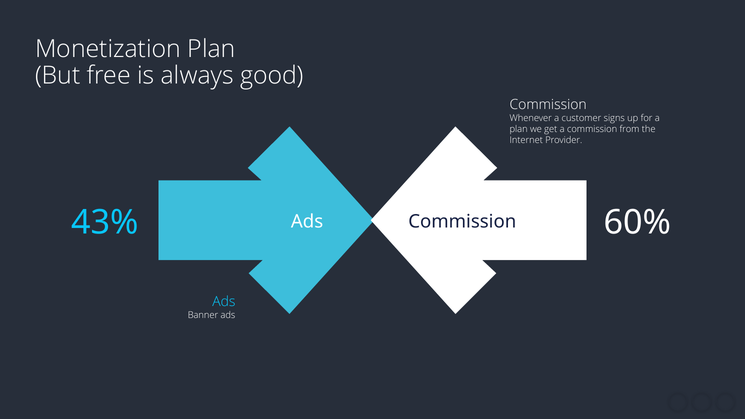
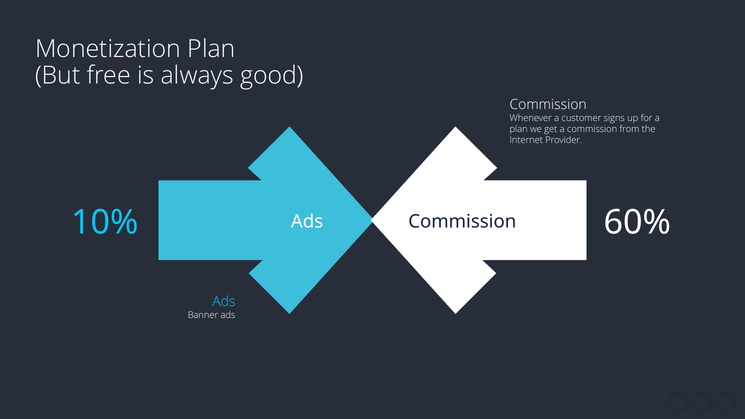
43%: 43% -> 10% (105, 223)
